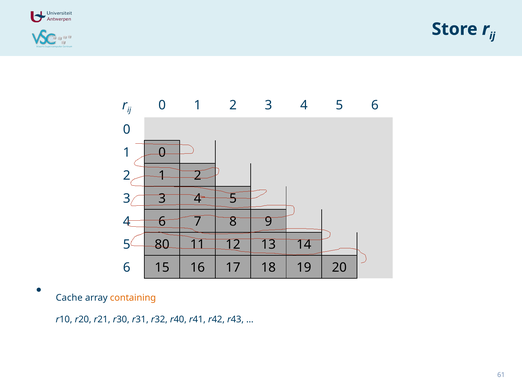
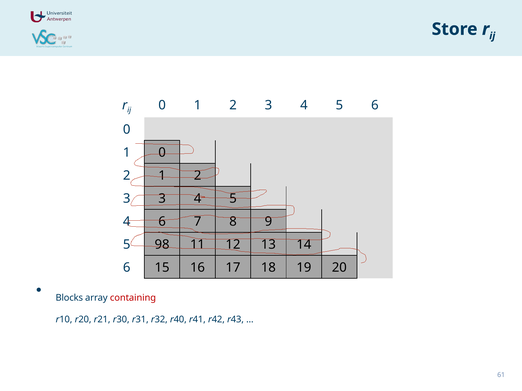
80: 80 -> 98 (162, 245)
Cache: Cache -> Blocks (69, 298)
containing colour: orange -> red (133, 298)
